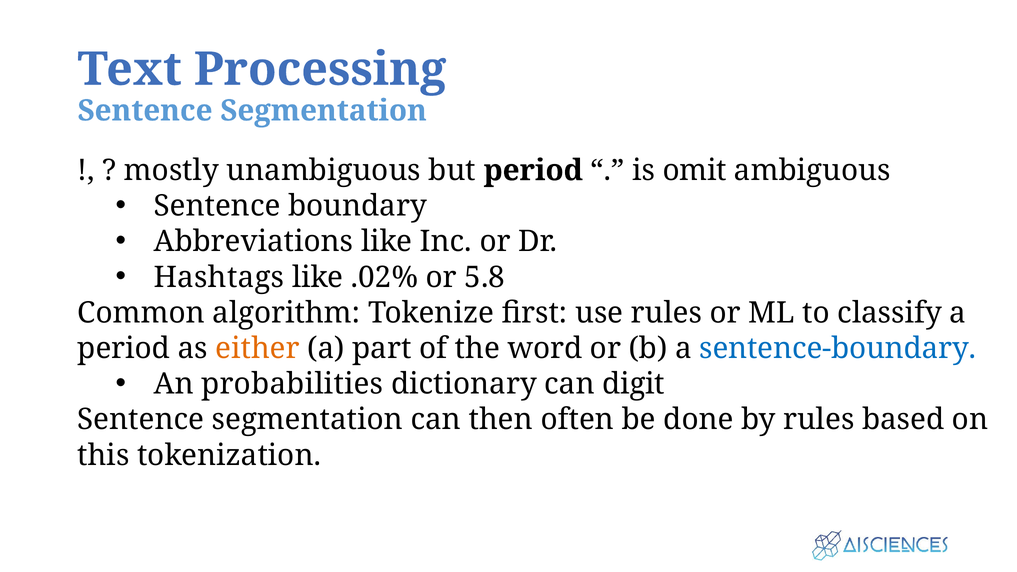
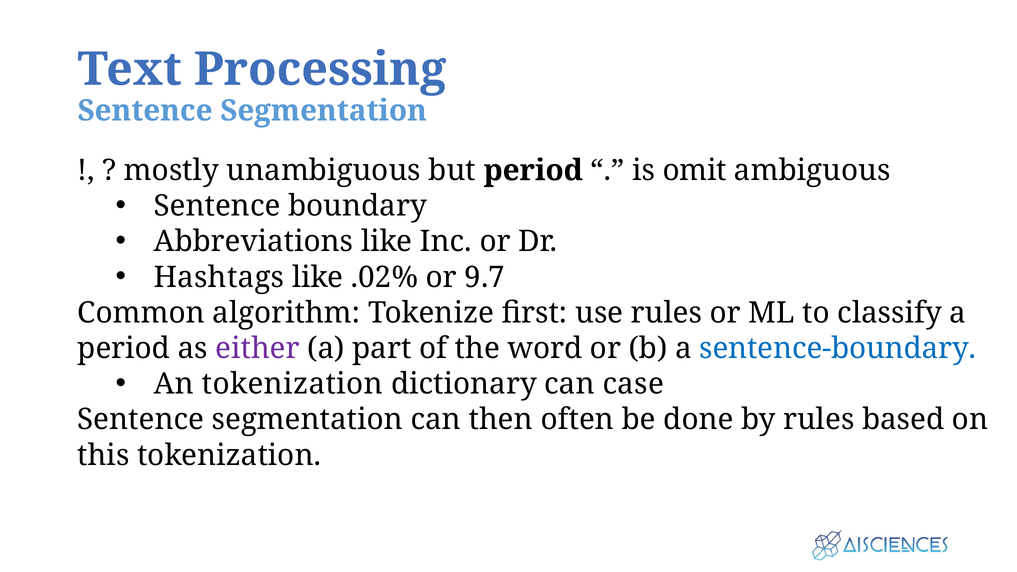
5.8: 5.8 -> 9.7 (485, 277)
either colour: orange -> purple (258, 349)
An probabilities: probabilities -> tokenization (292, 384)
digit: digit -> case (633, 384)
